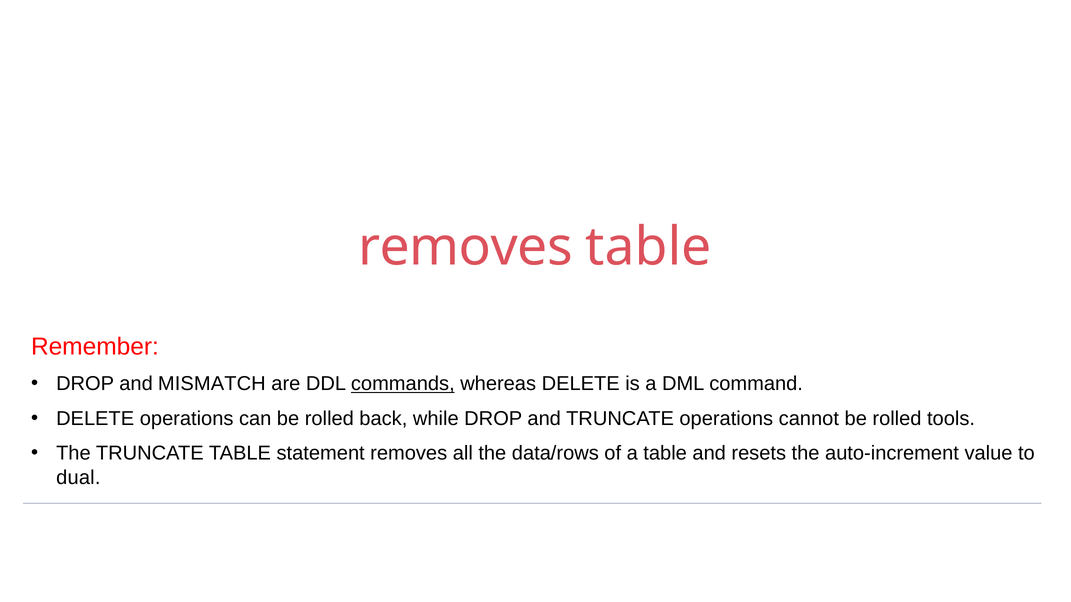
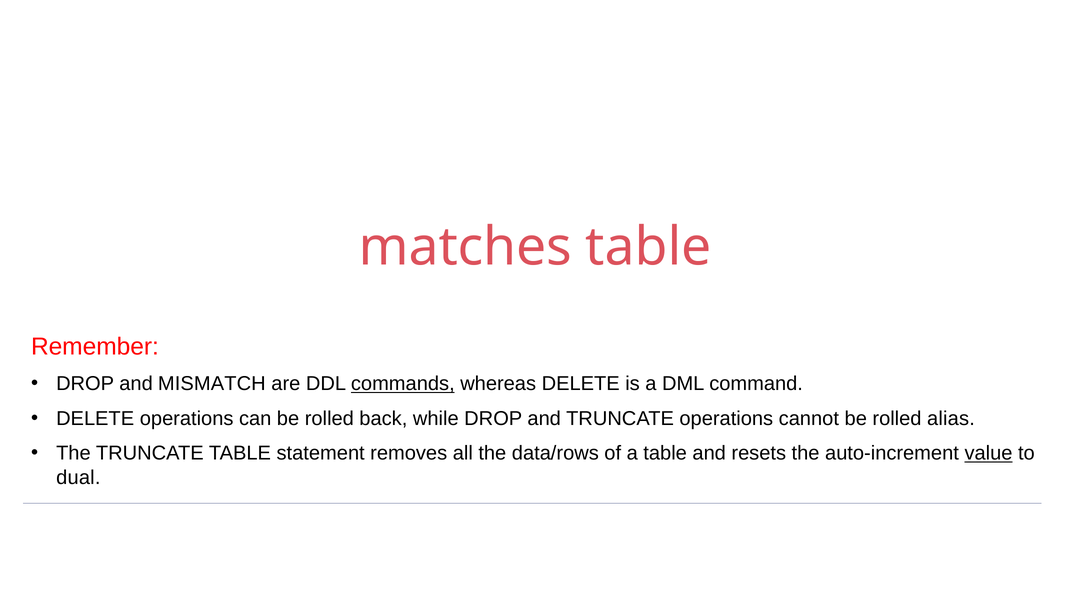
removes: removes -> matches (465, 247)
tools: tools -> alias (951, 419)
value underline: none -> present (988, 454)
